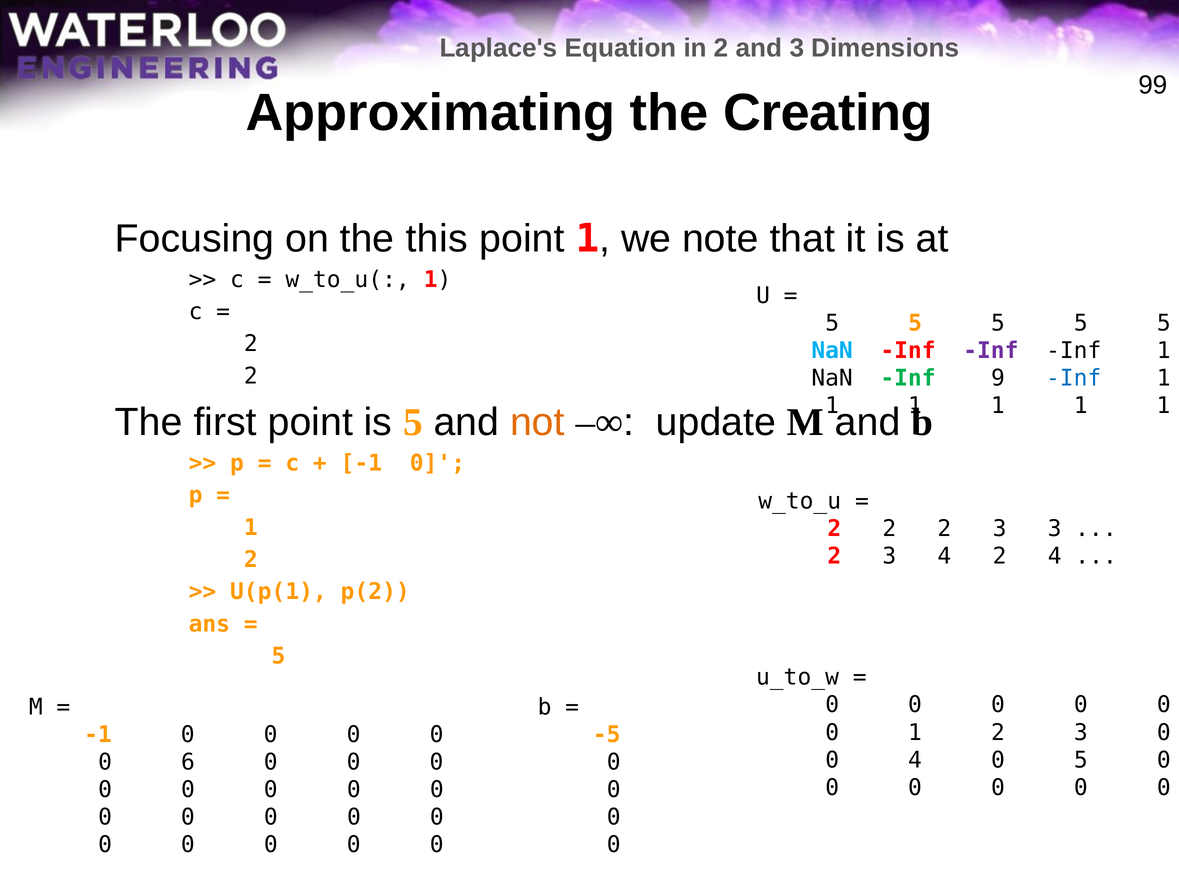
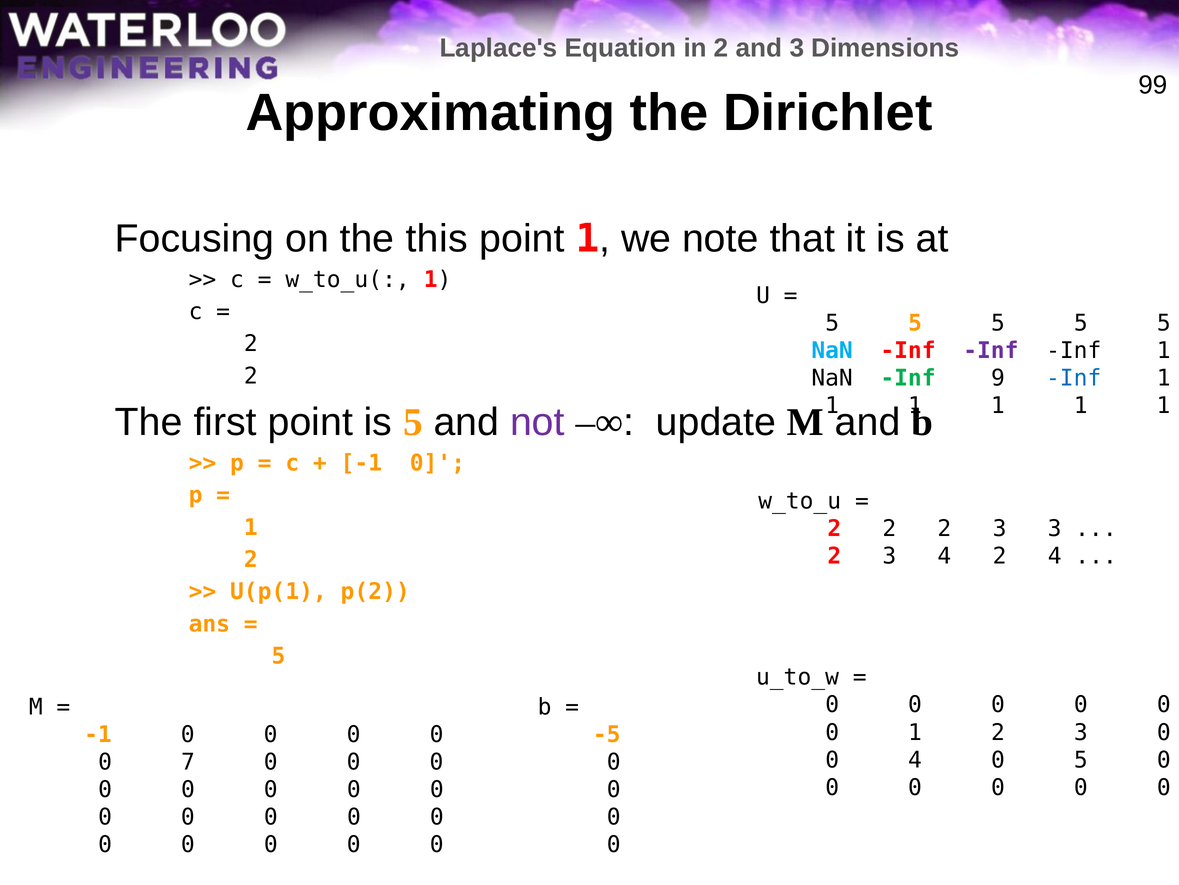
Creating: Creating -> Dirichlet (828, 113)
not colour: orange -> purple (537, 422)
6: 6 -> 7 (188, 761)
